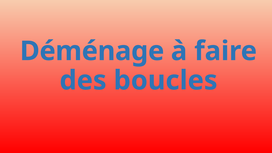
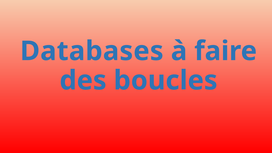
Déménage: Déménage -> Databases (92, 51)
